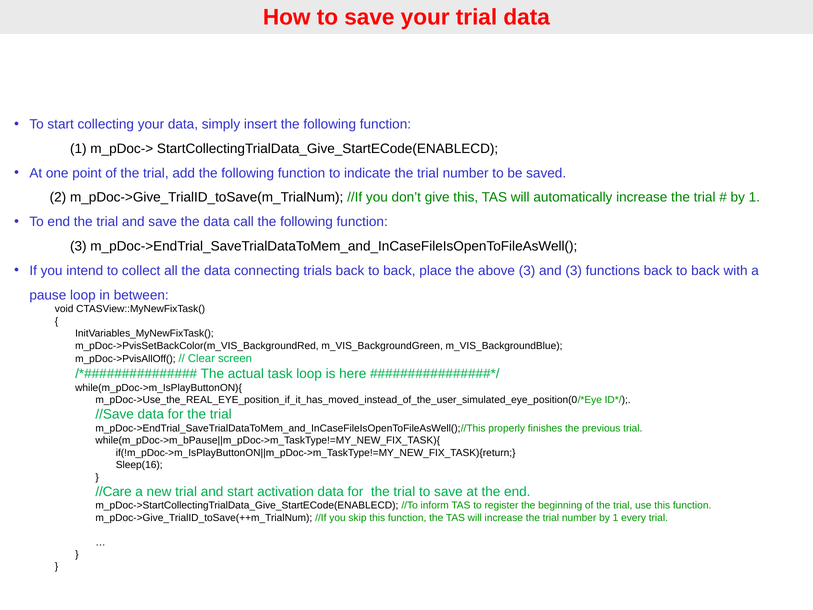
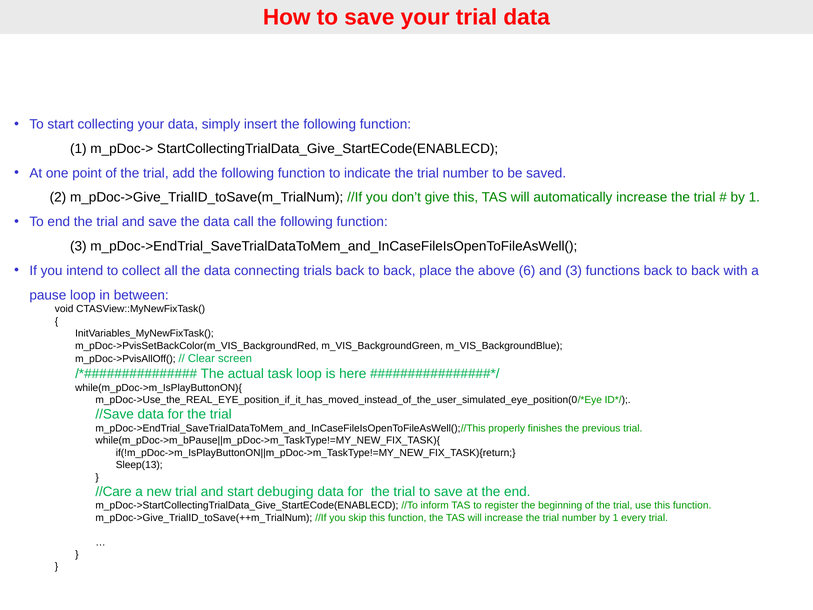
above 3: 3 -> 6 (527, 271)
Sleep(16: Sleep(16 -> Sleep(13 (139, 465)
activation: activation -> debuging (285, 491)
